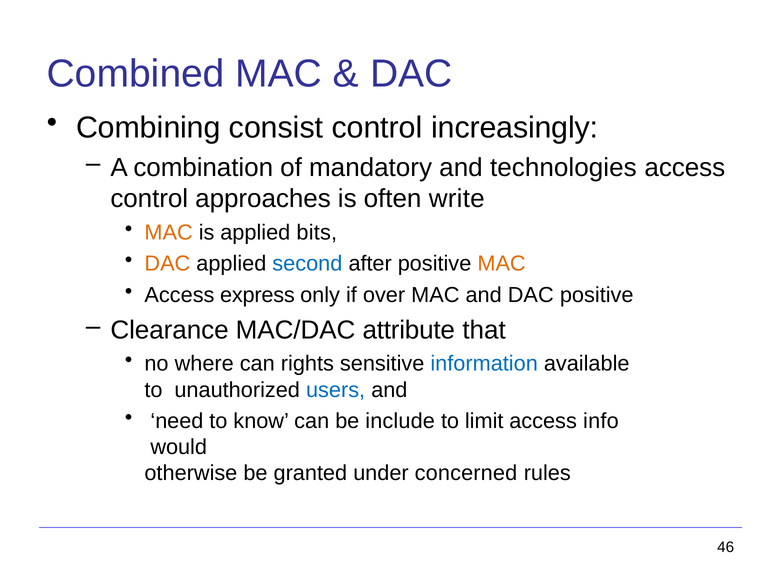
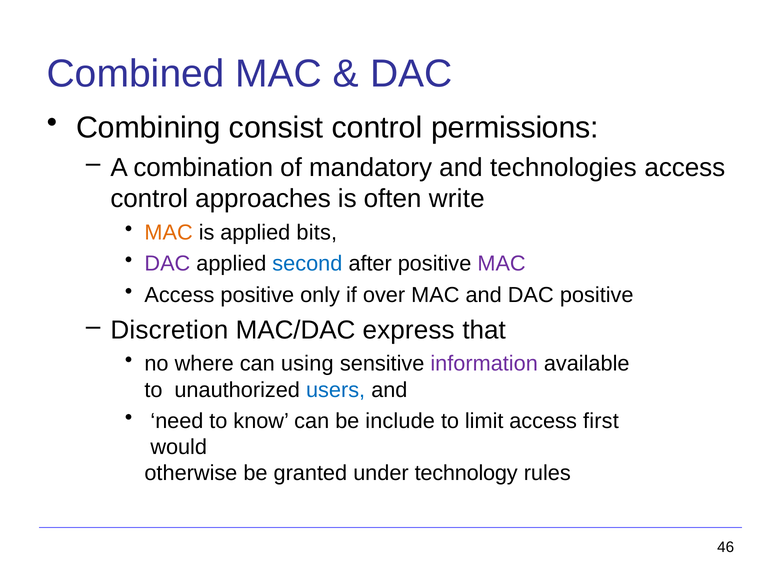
increasingly: increasingly -> permissions (515, 128)
DAC colour: orange -> purple (167, 264)
MAC colour: orange -> purple (502, 264)
Access express: express -> positive (257, 295)
Clearance: Clearance -> Discretion (169, 330)
attribute: attribute -> express (409, 330)
rights: rights -> using (307, 364)
information colour: blue -> purple (484, 364)
info: info -> first (601, 421)
concerned: concerned -> technology (466, 473)
